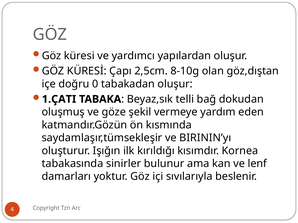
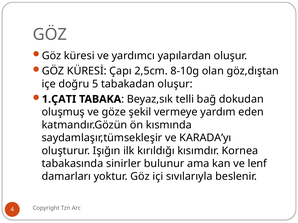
0: 0 -> 5 (95, 84)
BIRININ’yı: BIRININ’yı -> KARADA’yı (205, 138)
